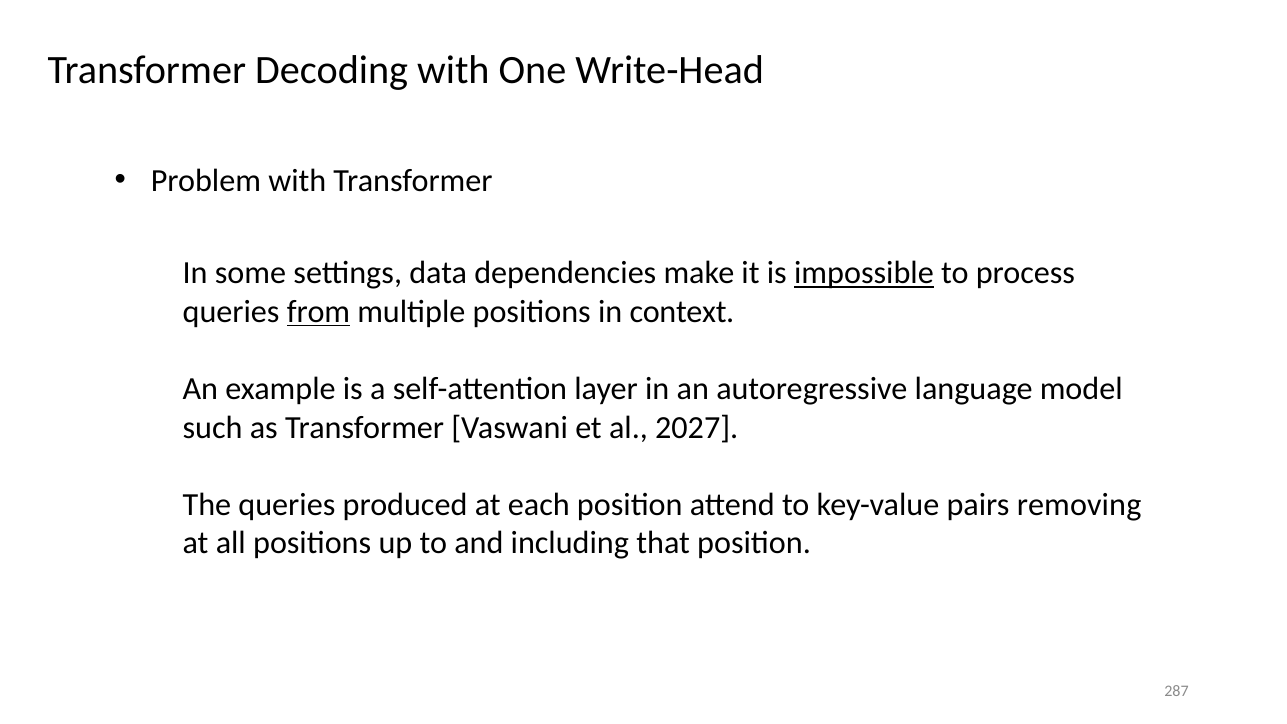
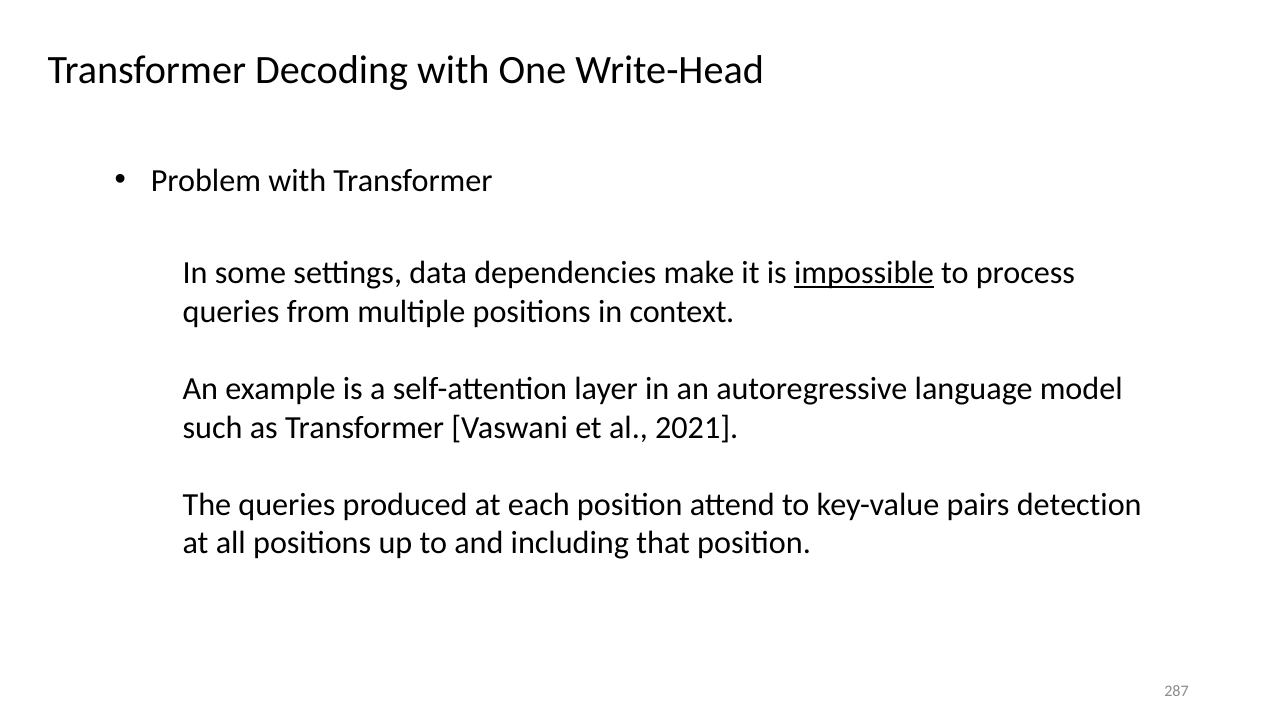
from underline: present -> none (318, 312)
2027: 2027 -> 2021 (697, 427)
removing: removing -> detection (1079, 505)
